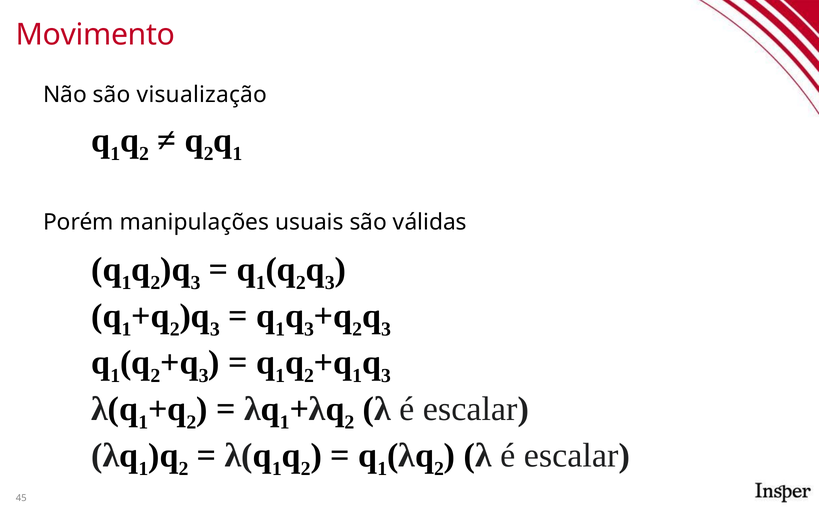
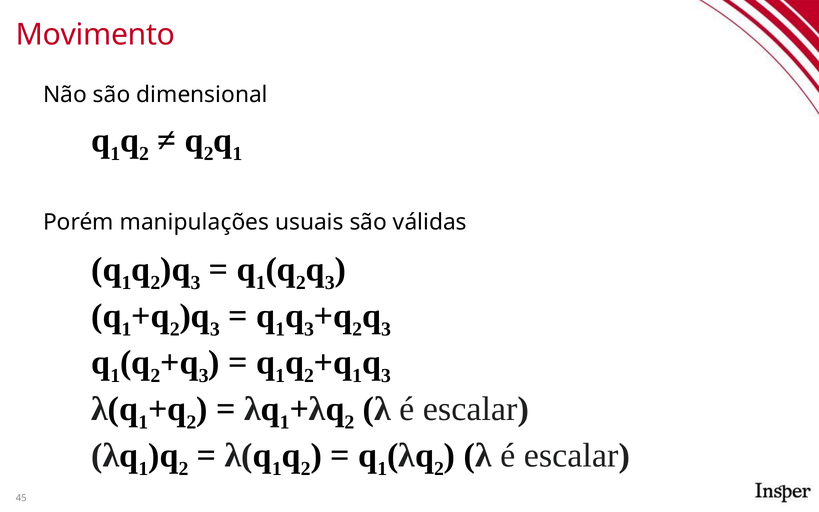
visualização: visualização -> dimensional (202, 95)
